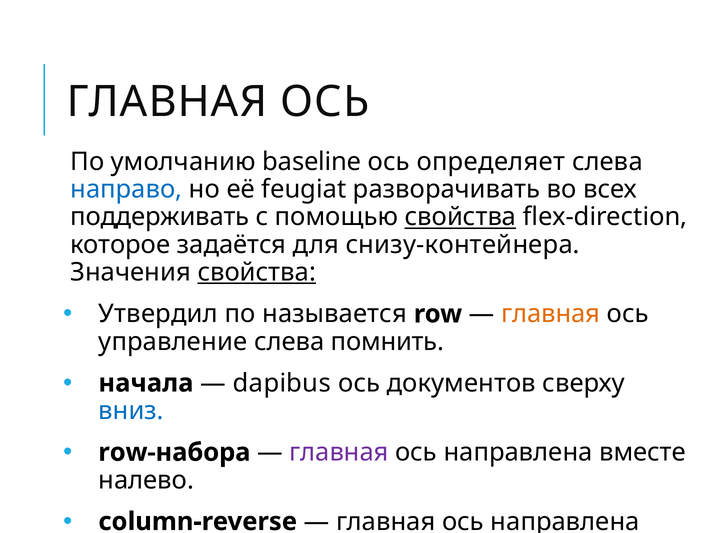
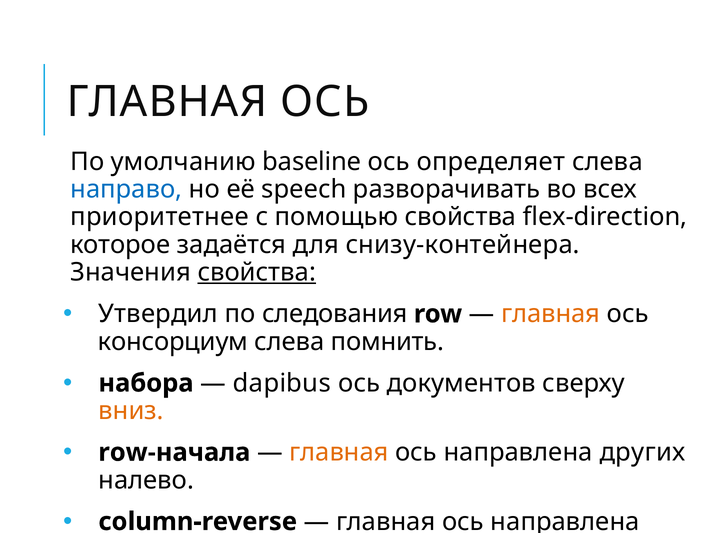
feugiat: feugiat -> speech (304, 189)
поддерживать: поддерживать -> приоритетнее (159, 217)
свойства underline: present -> none (460, 217)
называется: называется -> следования (335, 314)
управление: управление -> консорциум (173, 341)
начала: начала -> набора (146, 383)
вниз colour: blue -> orange (131, 410)
row-набора: row-набора -> row-начала (174, 452)
главная colour: purple -> orange (339, 452)
вместе: вместе -> других (642, 452)
